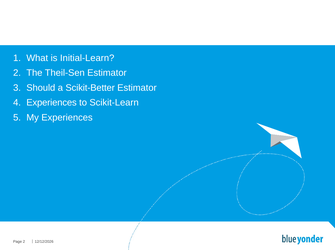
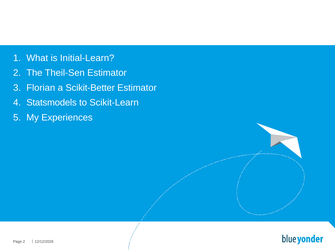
Should: Should -> Florian (41, 88)
Experiences: Experiences -> Statsmodels (52, 103)
